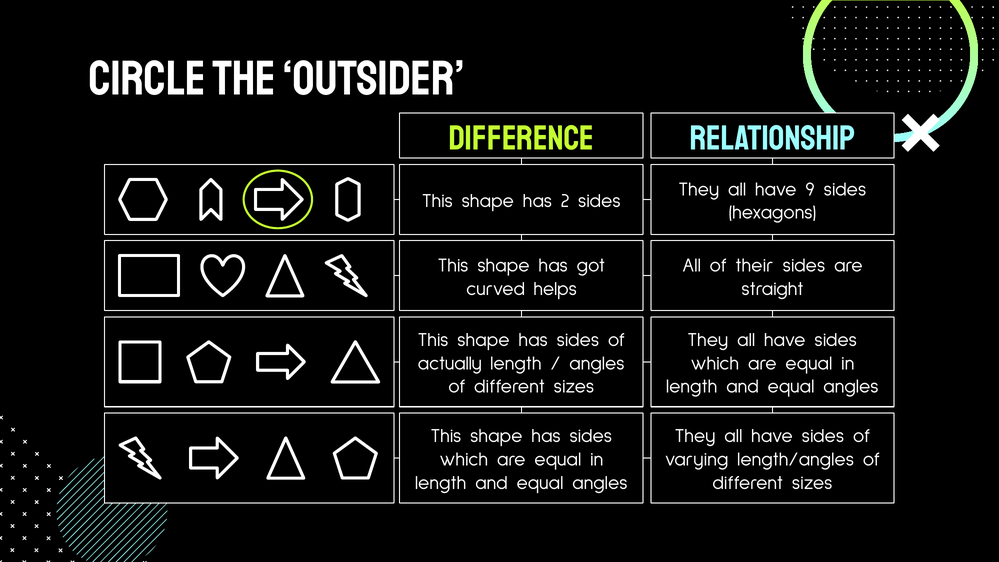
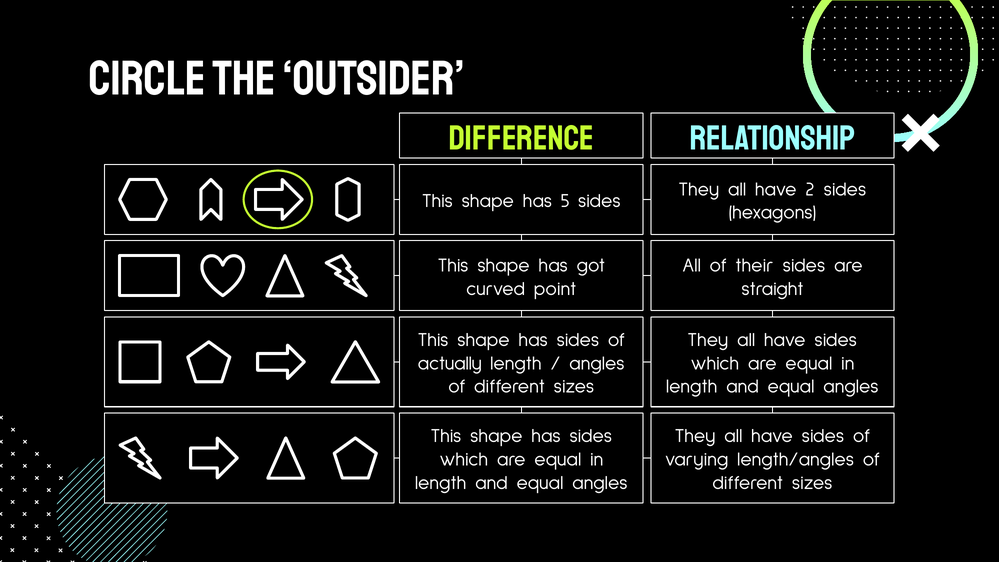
9: 9 -> 2 (810, 189)
2: 2 -> 5 (565, 201)
helps: helps -> point (555, 289)
